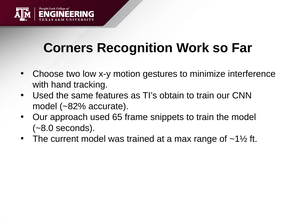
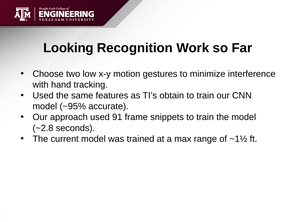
Corners: Corners -> Looking (68, 48)
~82%: ~82% -> ~95% (73, 106)
65: 65 -> 91 (117, 117)
~8.0: ~8.0 -> ~2.8 (43, 128)
